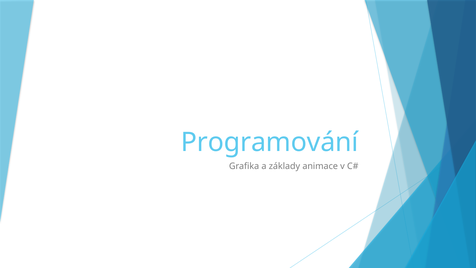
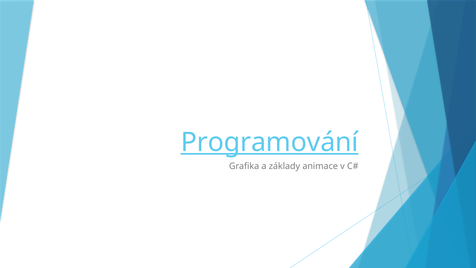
Programování underline: none -> present (270, 142)
